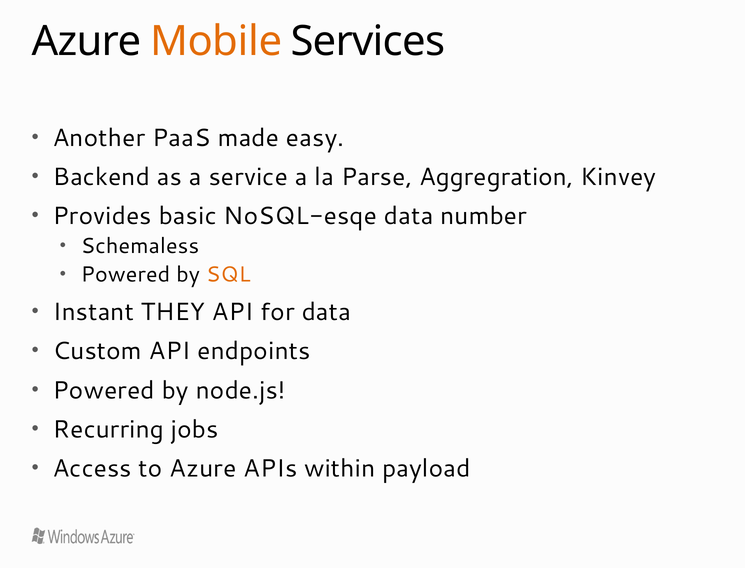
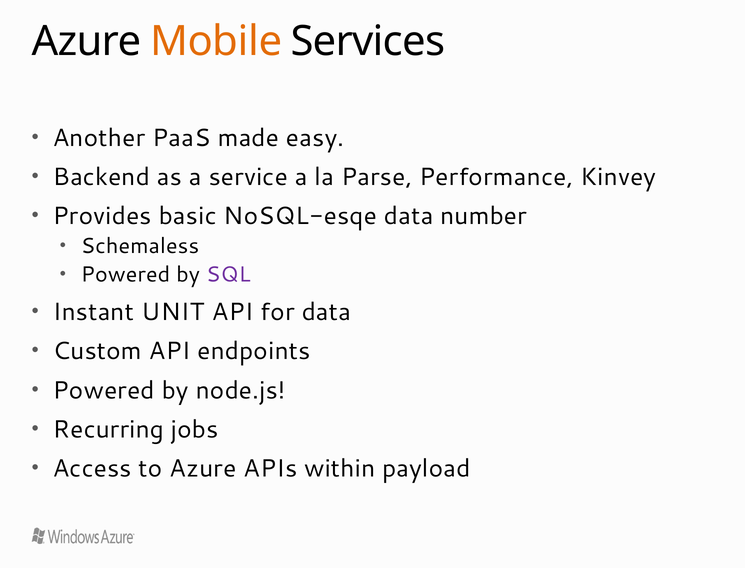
Aggregration: Aggregration -> Performance (496, 177)
SQL colour: orange -> purple (228, 274)
THEY: THEY -> UNIT (173, 312)
